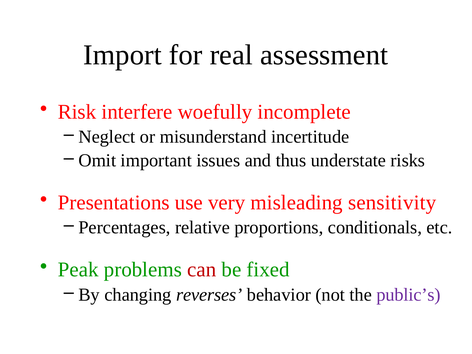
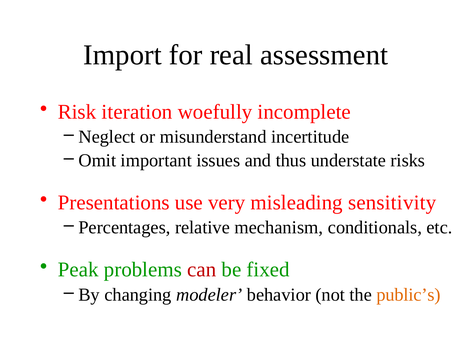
interfere: interfere -> iteration (137, 112)
proportions: proportions -> mechanism (279, 228)
reverses: reverses -> modeler (209, 295)
public’s colour: purple -> orange (409, 295)
